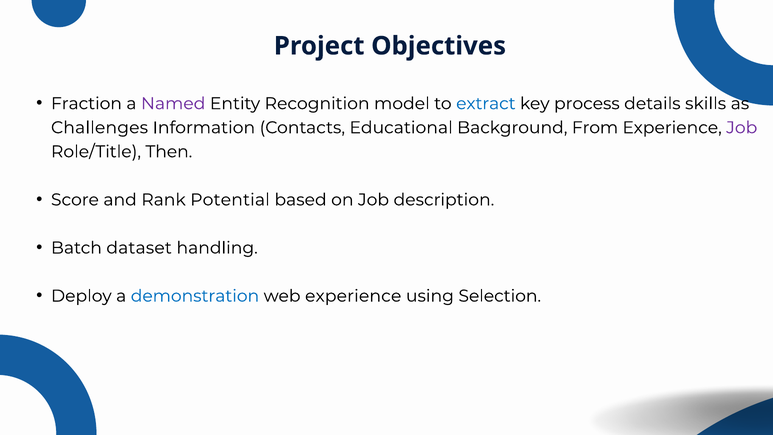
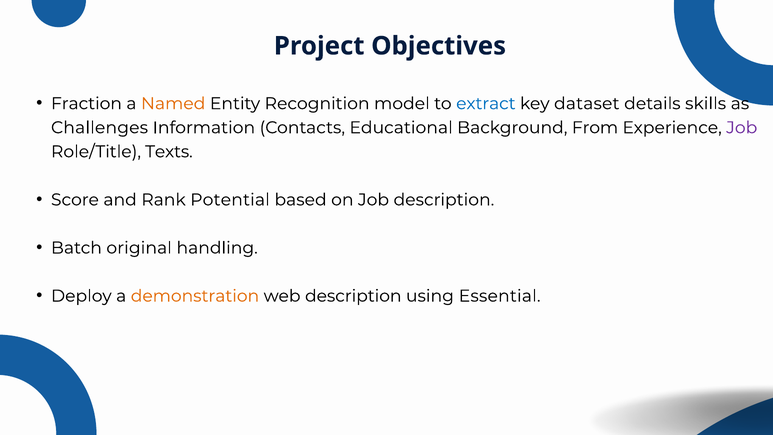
Named colour: purple -> orange (173, 104)
process: process -> dataset (587, 104)
Then: Then -> Texts (169, 152)
dataset: dataset -> original (139, 248)
demonstration colour: blue -> orange (195, 296)
web experience: experience -> description (353, 296)
Selection: Selection -> Essential (500, 296)
